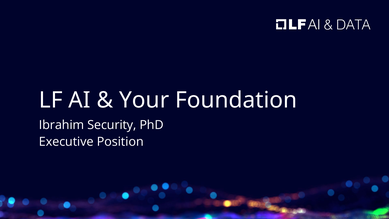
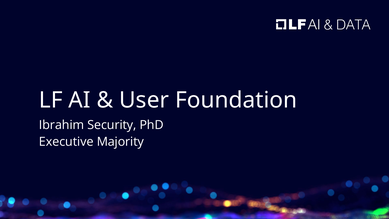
Your: Your -> User (144, 100)
Position: Position -> Majority (120, 142)
